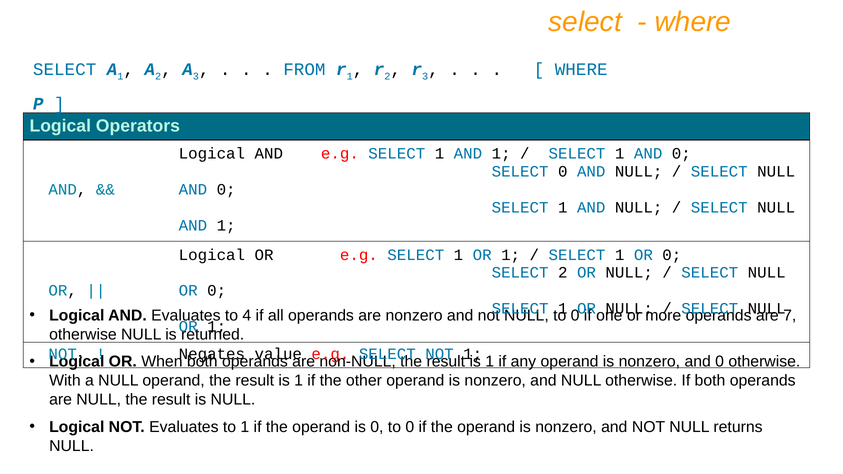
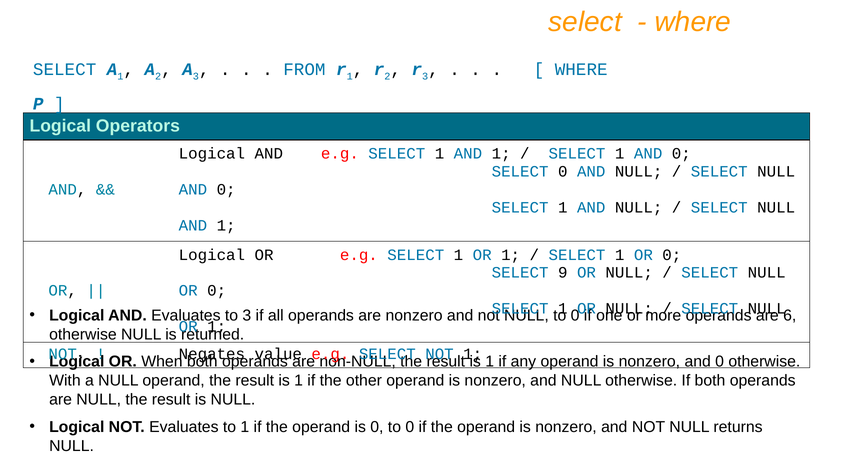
SELECT 2: 2 -> 9 (563, 273)
to 4: 4 -> 3 (247, 315)
7: 7 -> 6 (790, 315)
